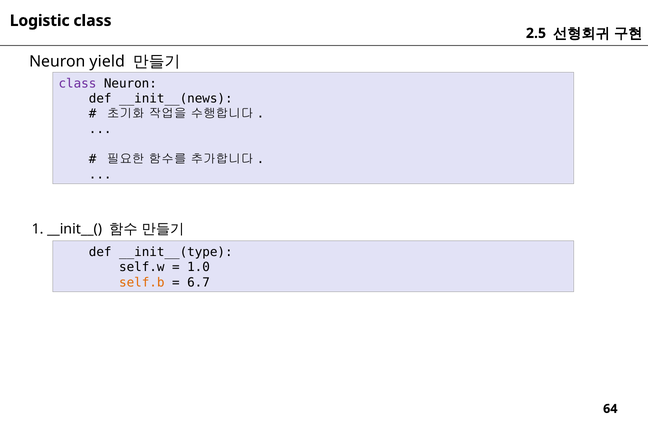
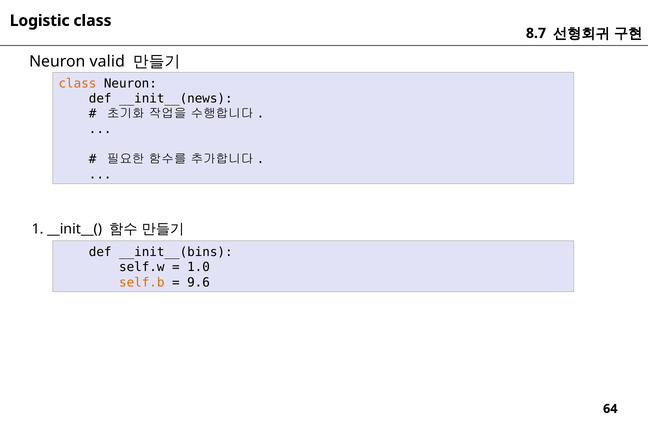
2.5: 2.5 -> 8.7 (536, 33)
yield: yield -> valid (107, 61)
class colour: purple -> orange (77, 83)
__init__(type: __init__(type -> __init__(bins (176, 252)
6.7: 6.7 -> 9.6 (199, 282)
